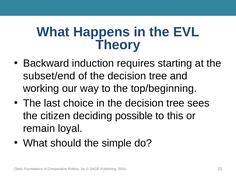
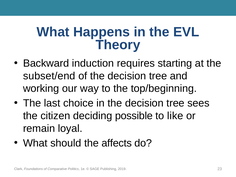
this: this -> like (175, 116)
simple: simple -> affects (117, 143)
